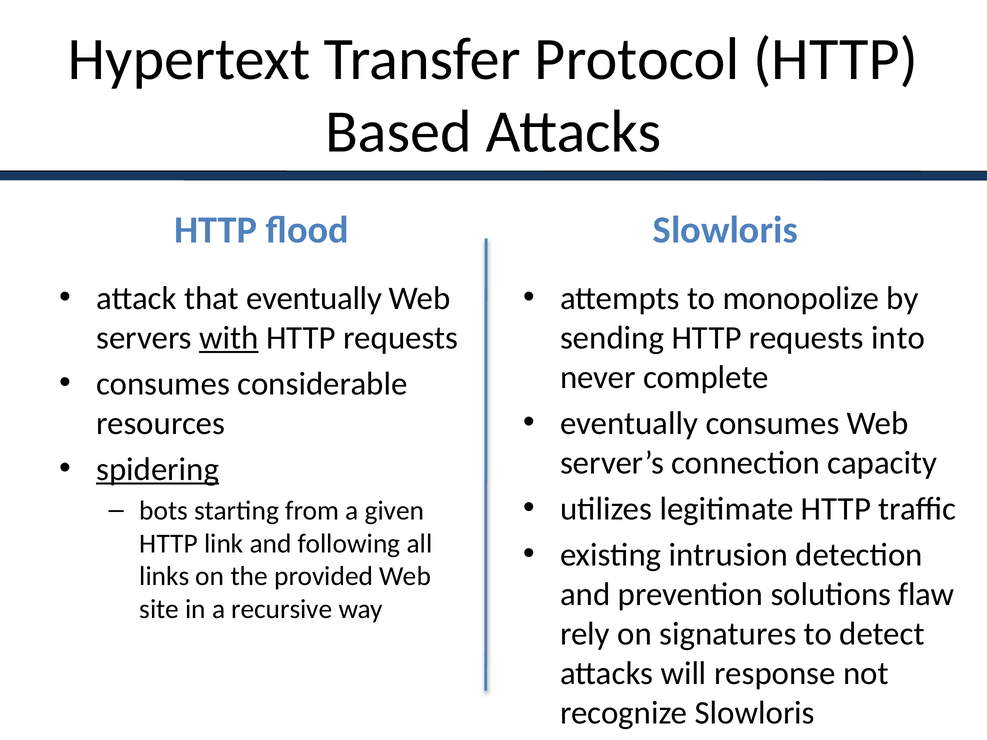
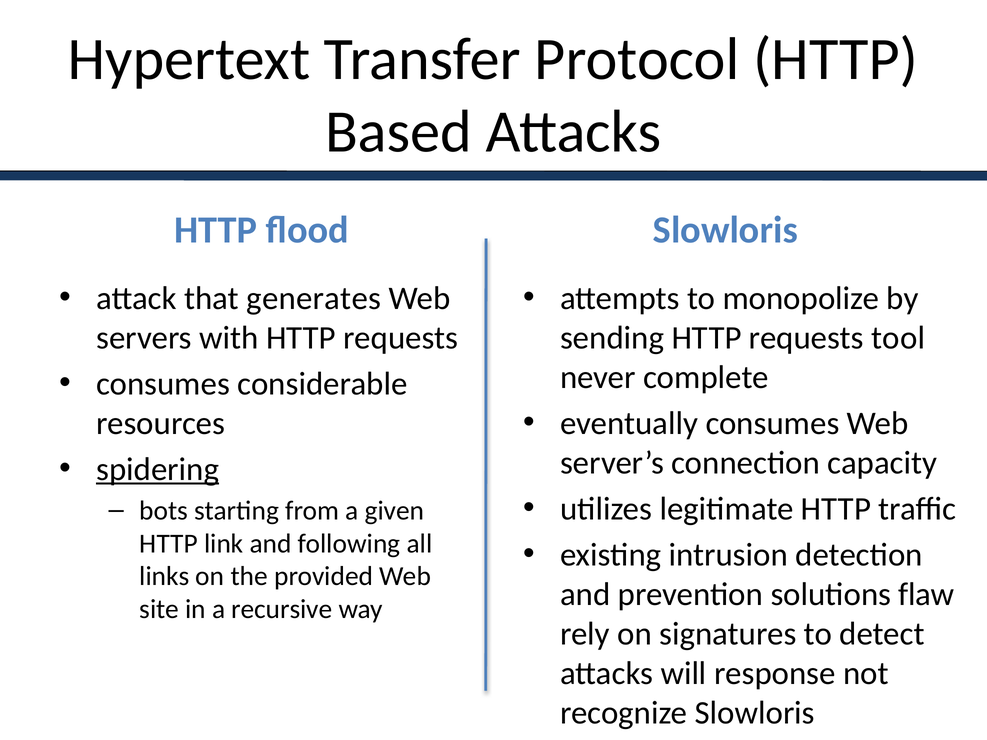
that eventually: eventually -> generates (314, 298)
with underline: present -> none (229, 338)
into: into -> tool (898, 338)
